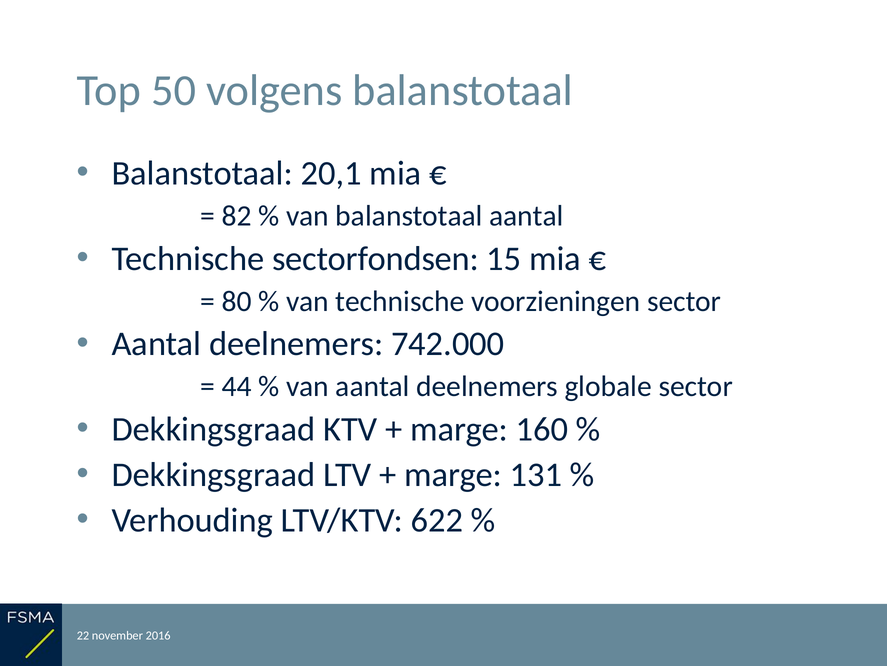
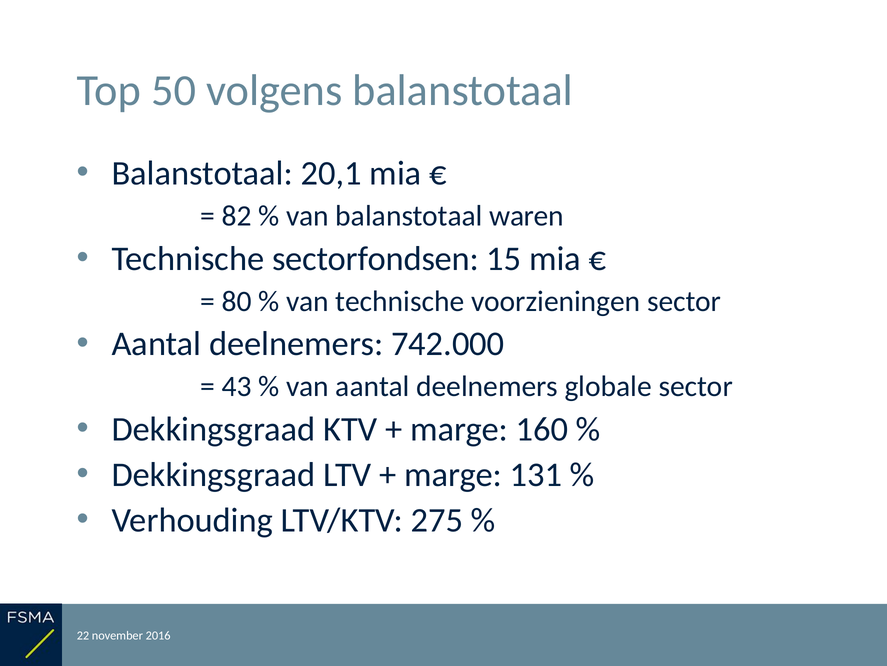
balanstotaal aantal: aantal -> waren (527, 216)
44: 44 -> 43 (237, 386)
622: 622 -> 275 (437, 520)
